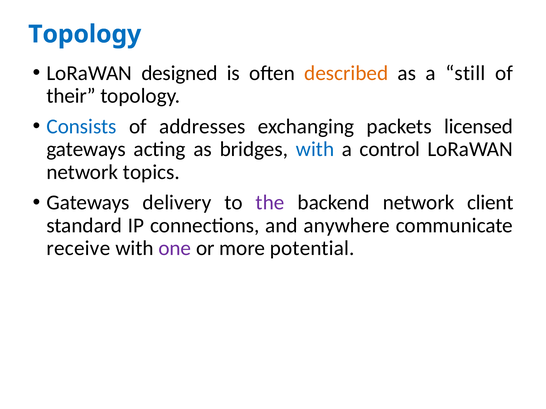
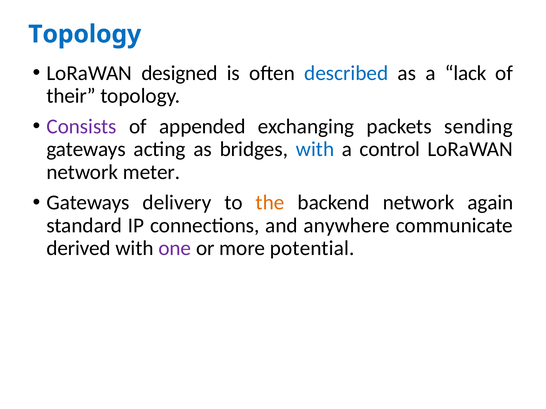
described colour: orange -> blue (346, 73)
still: still -> lack (466, 73)
Consists colour: blue -> purple (82, 127)
addresses: addresses -> appended (202, 127)
licensed: licensed -> sending (478, 127)
topics: topics -> meter (152, 172)
the colour: purple -> orange (270, 203)
client: client -> again (490, 203)
receive: receive -> derived (79, 249)
